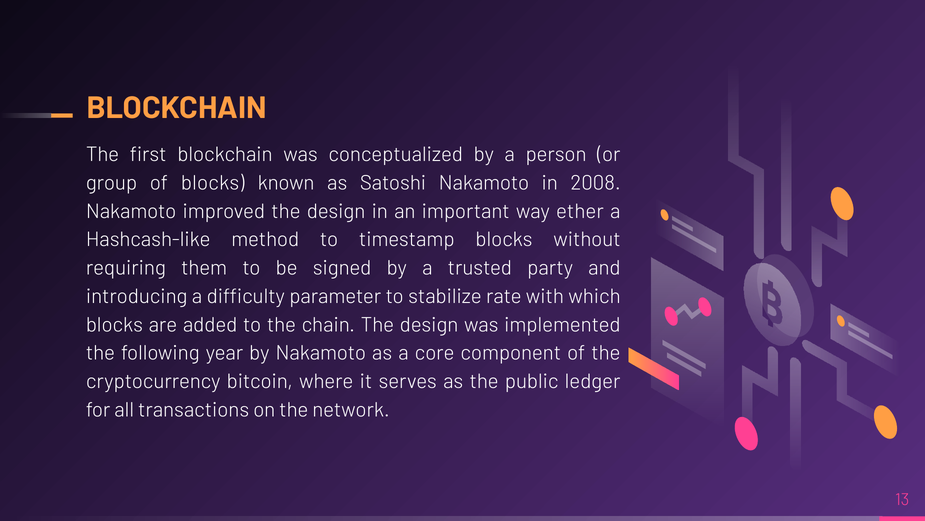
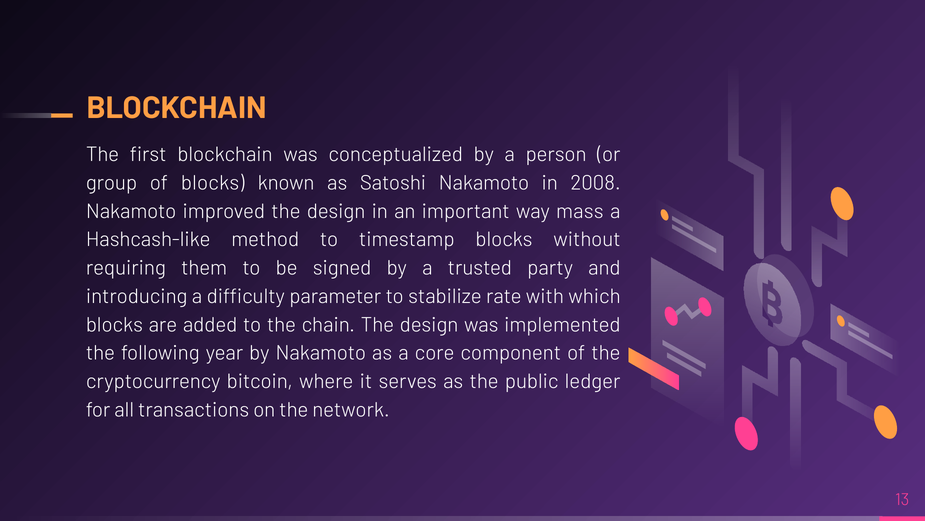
ether: ether -> mass (580, 211)
